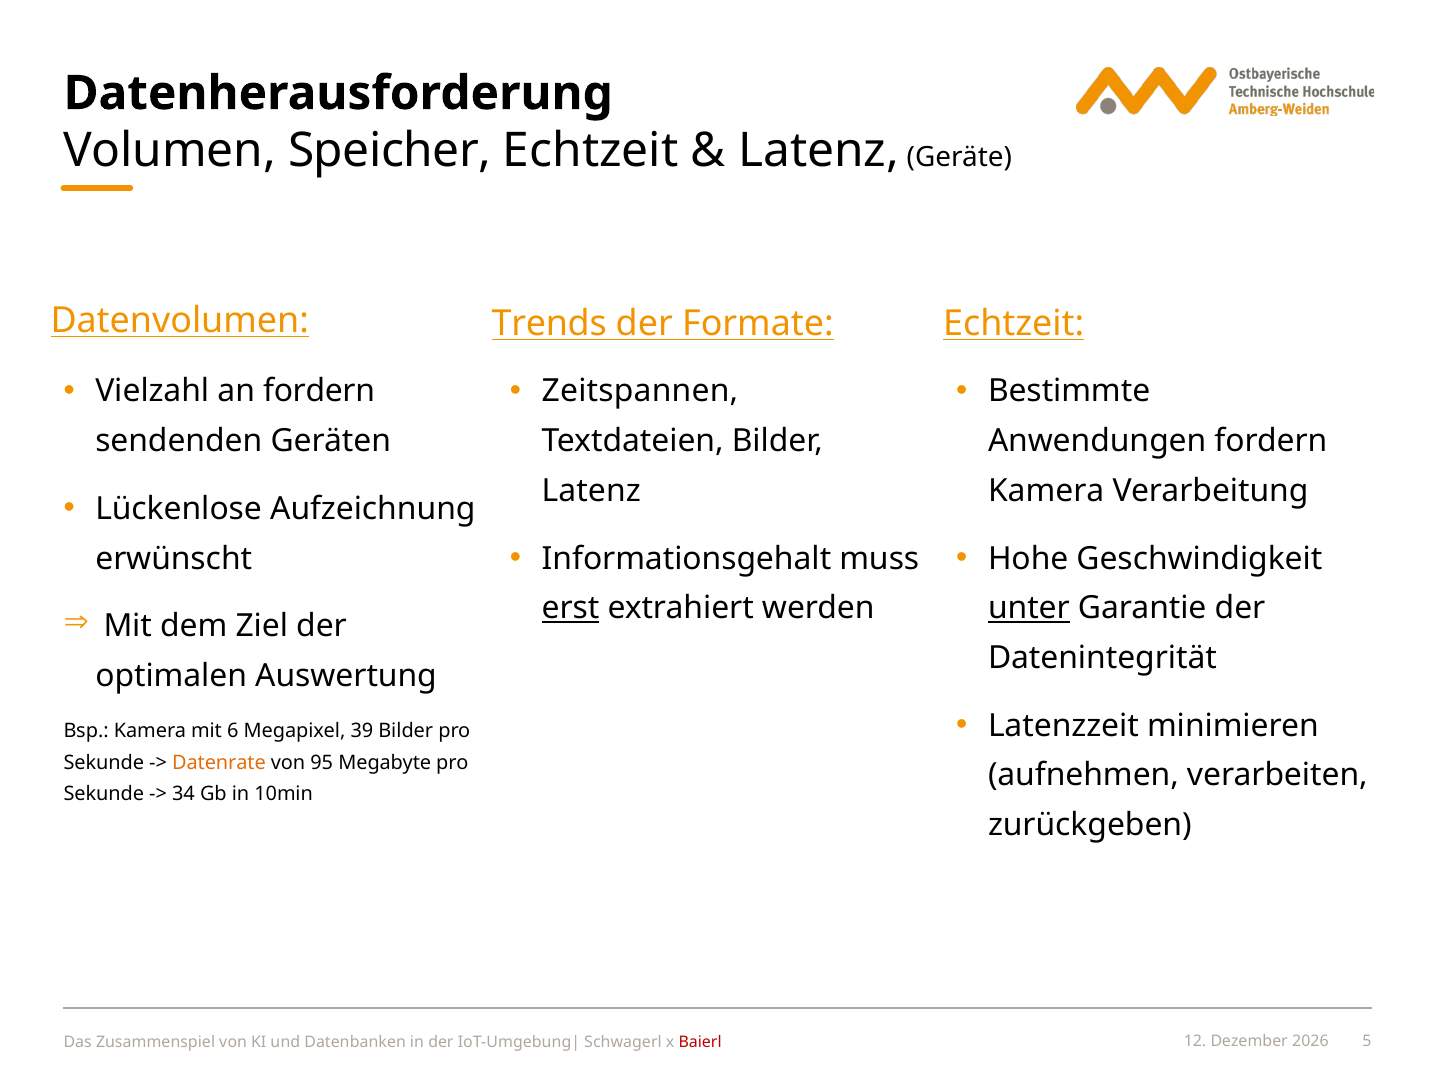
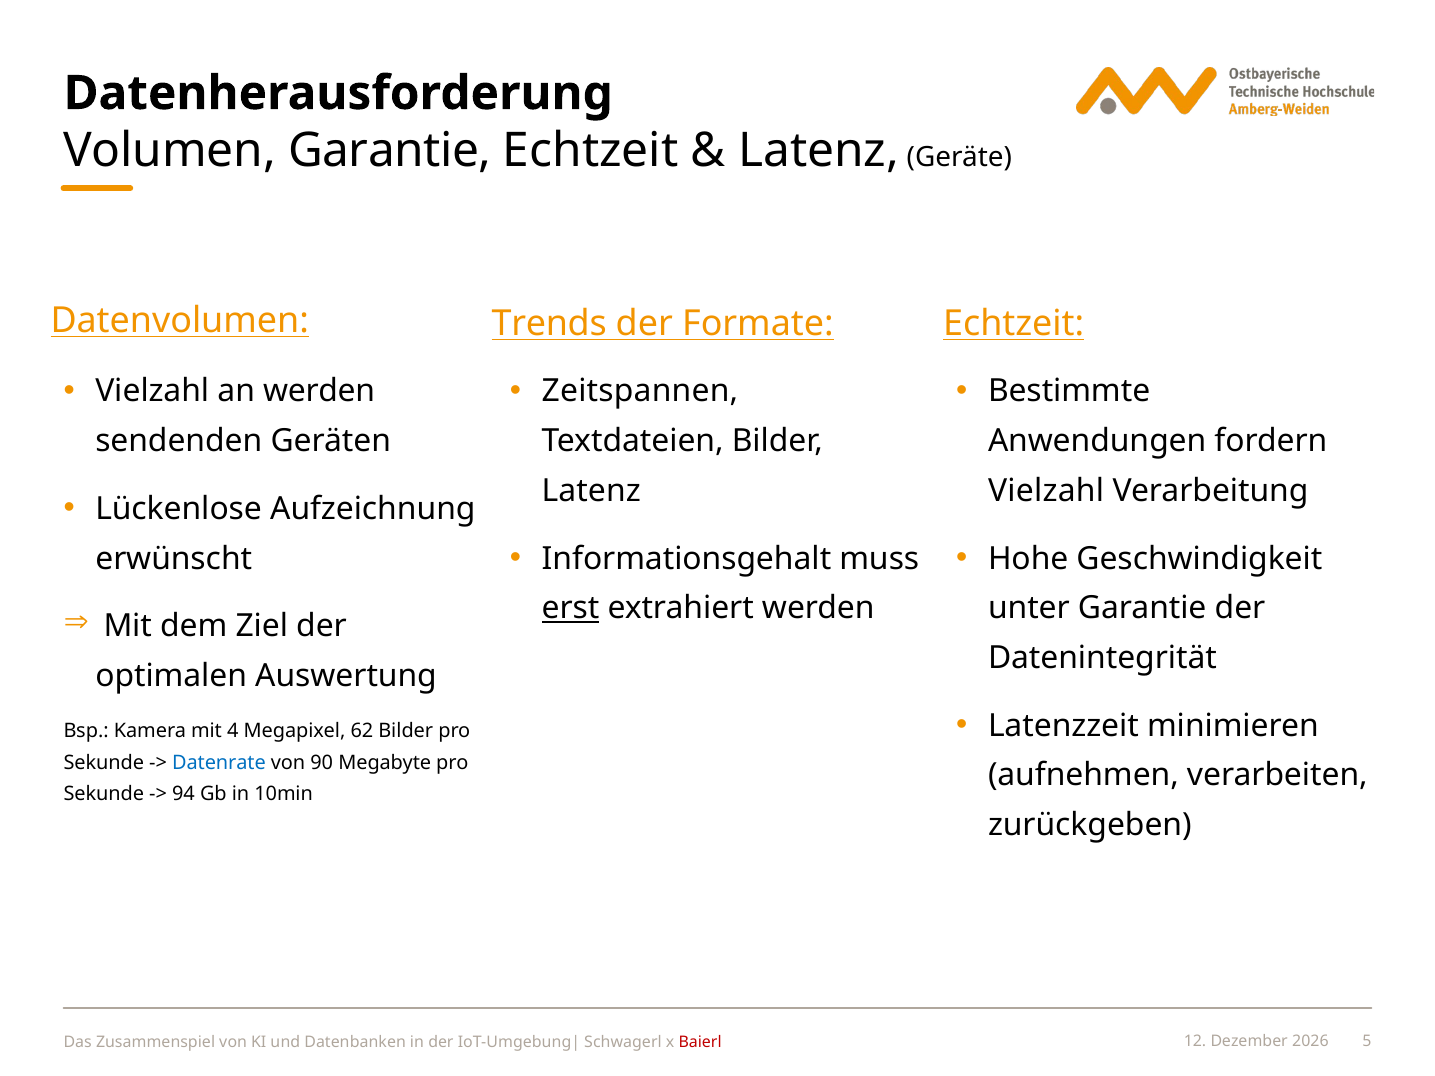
Volumen Speicher: Speicher -> Garantie (390, 151)
an fordern: fordern -> werden (319, 392)
Kamera: Kamera -> Vielzahl (1046, 491)
unter underline: present -> none (1029, 608)
6: 6 -> 4 (233, 731)
39: 39 -> 62 (362, 731)
Datenrate colour: orange -> blue (219, 763)
95: 95 -> 90 (322, 763)
34: 34 -> 94 (183, 794)
